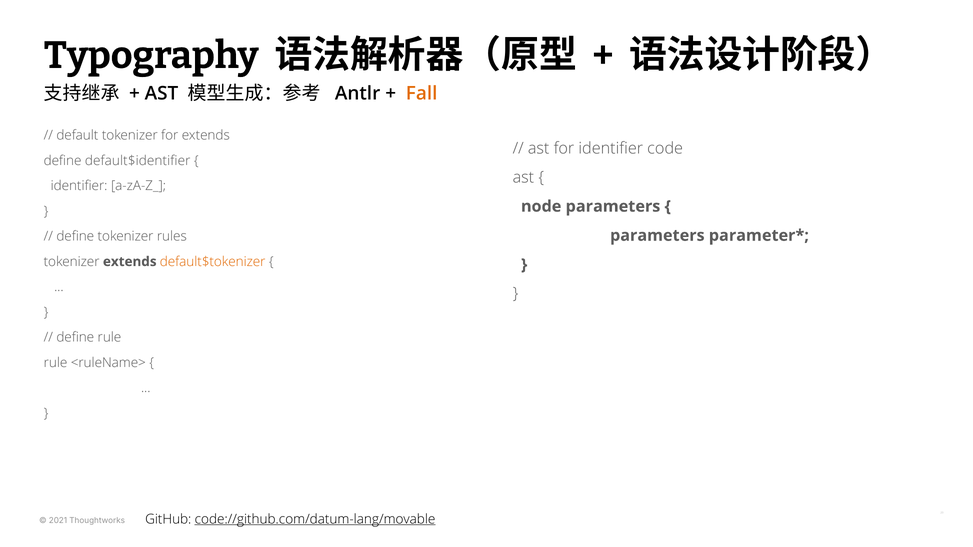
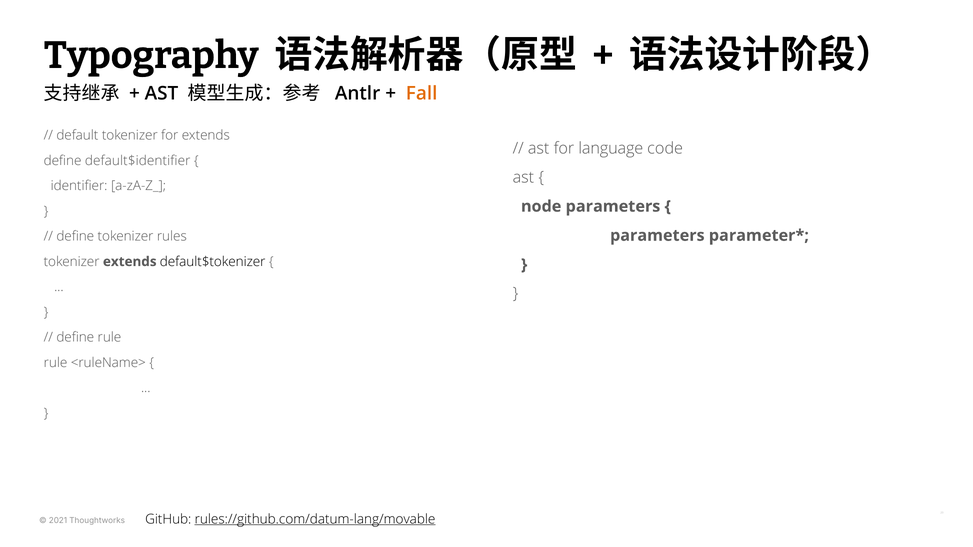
for identifier: identifier -> language (611, 148)
default$tokenizer colour: orange -> black (213, 262)
code://github.com/datum-lang/movable: code://github.com/datum-lang/movable -> rules://github.com/datum-lang/movable (315, 519)
